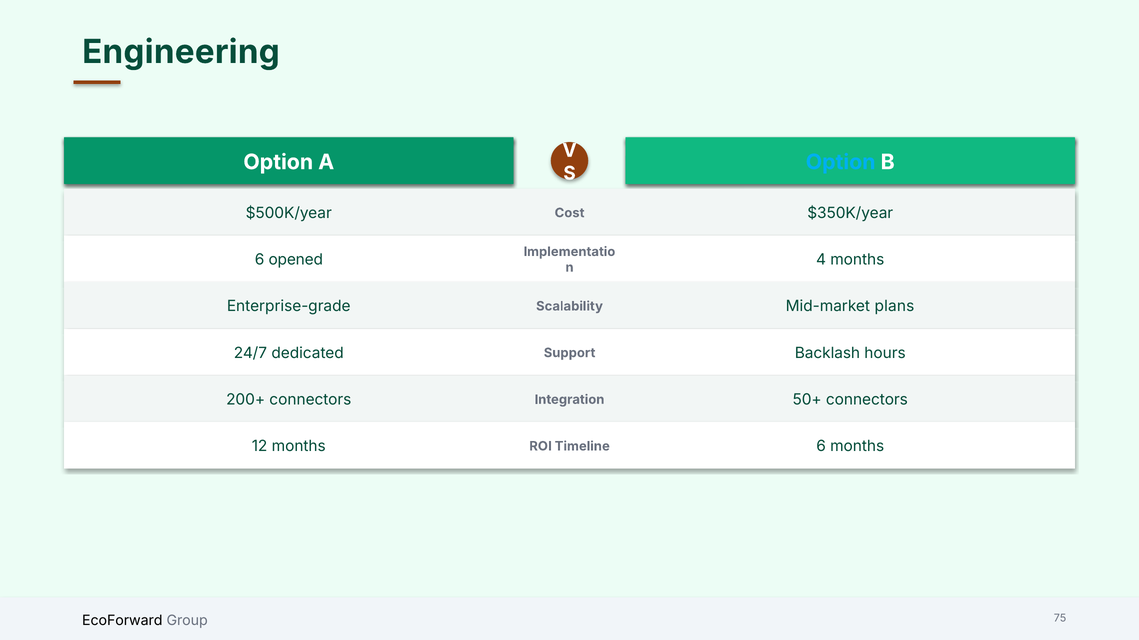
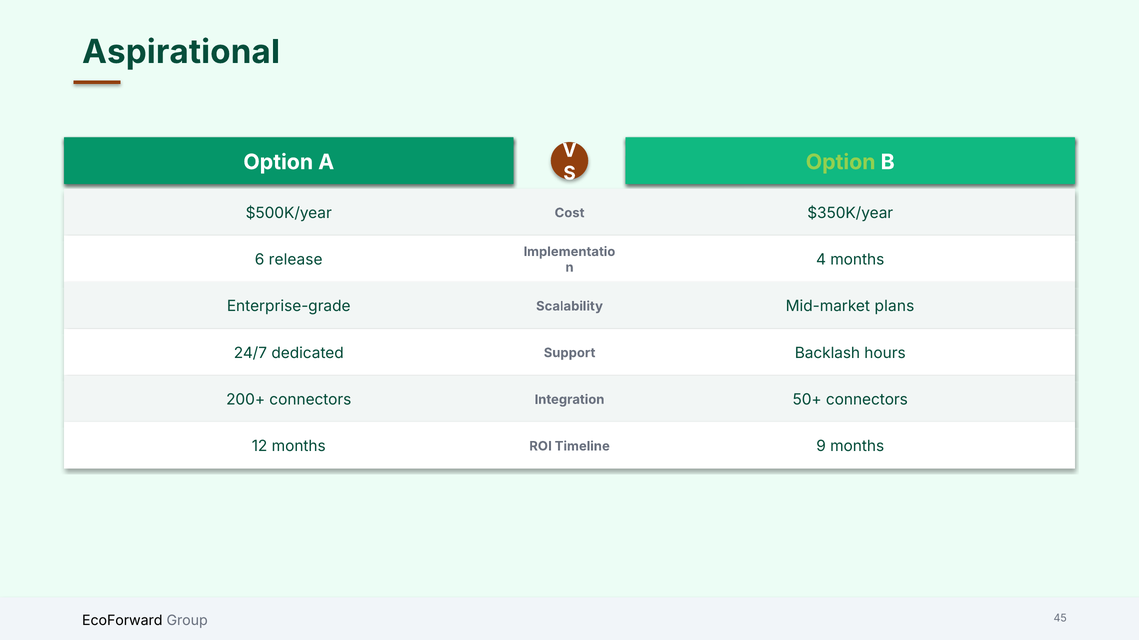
Engineering: Engineering -> Aspirational (181, 52)
Option colour: light blue -> light green (841, 162)
opened: opened -> release (296, 260)
Timeline 6: 6 -> 9 (821, 447)
75: 75 -> 45 (1060, 619)
